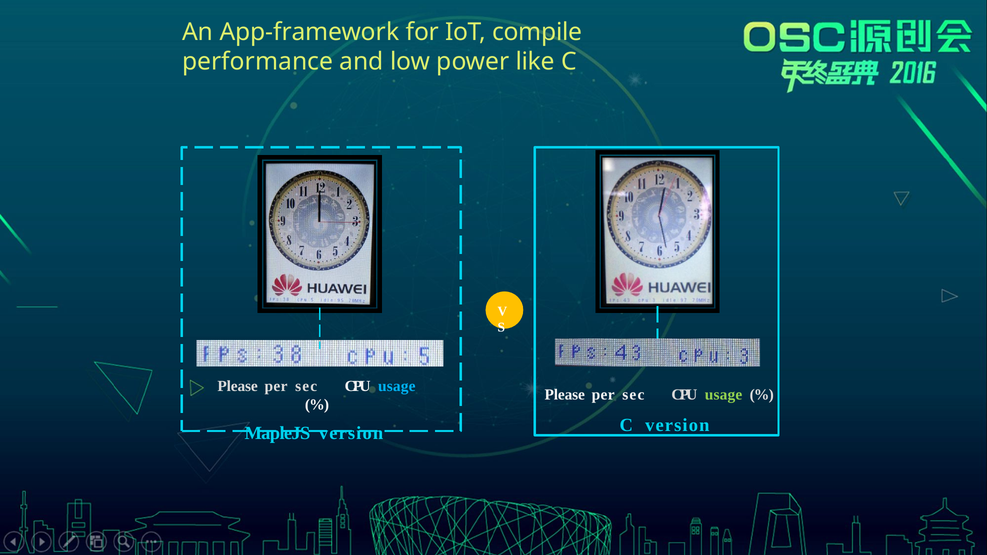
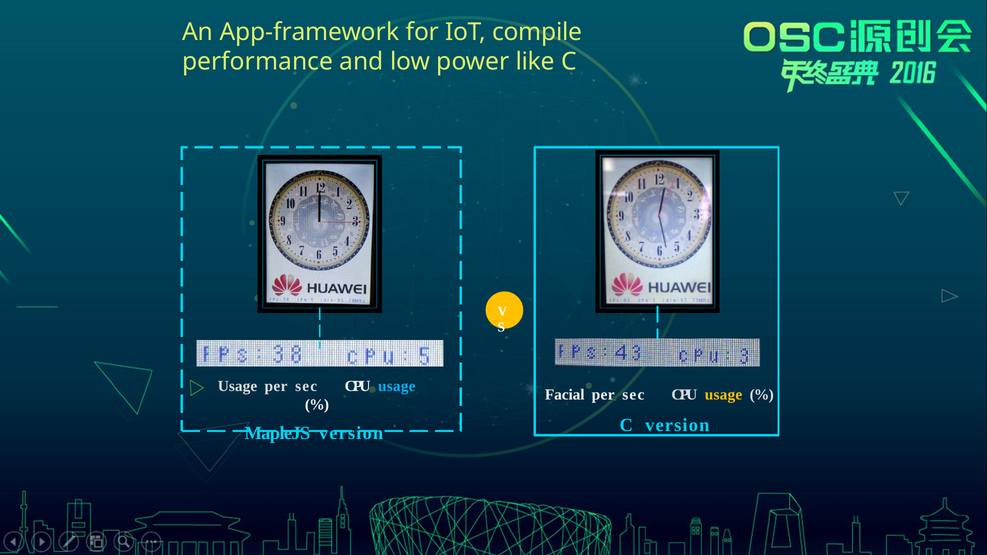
Please: Please -> Usage (238, 386)
Please: Please -> Facial (565, 395)
usage colour: light green -> yellow (724, 395)
